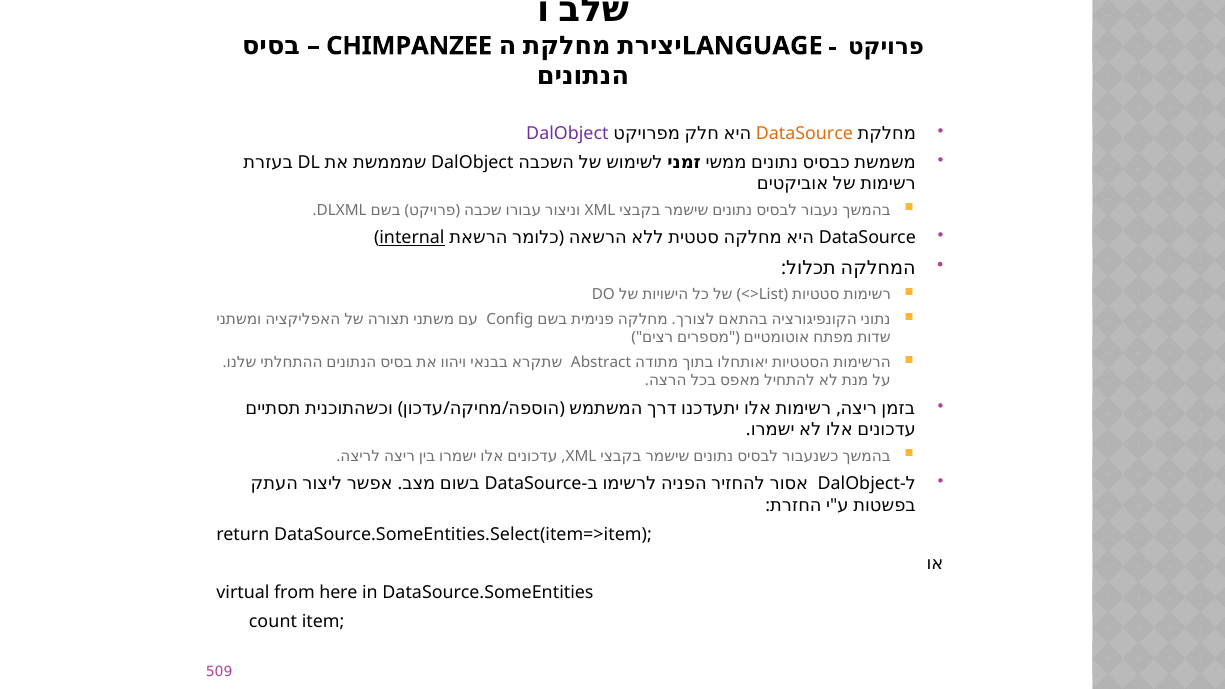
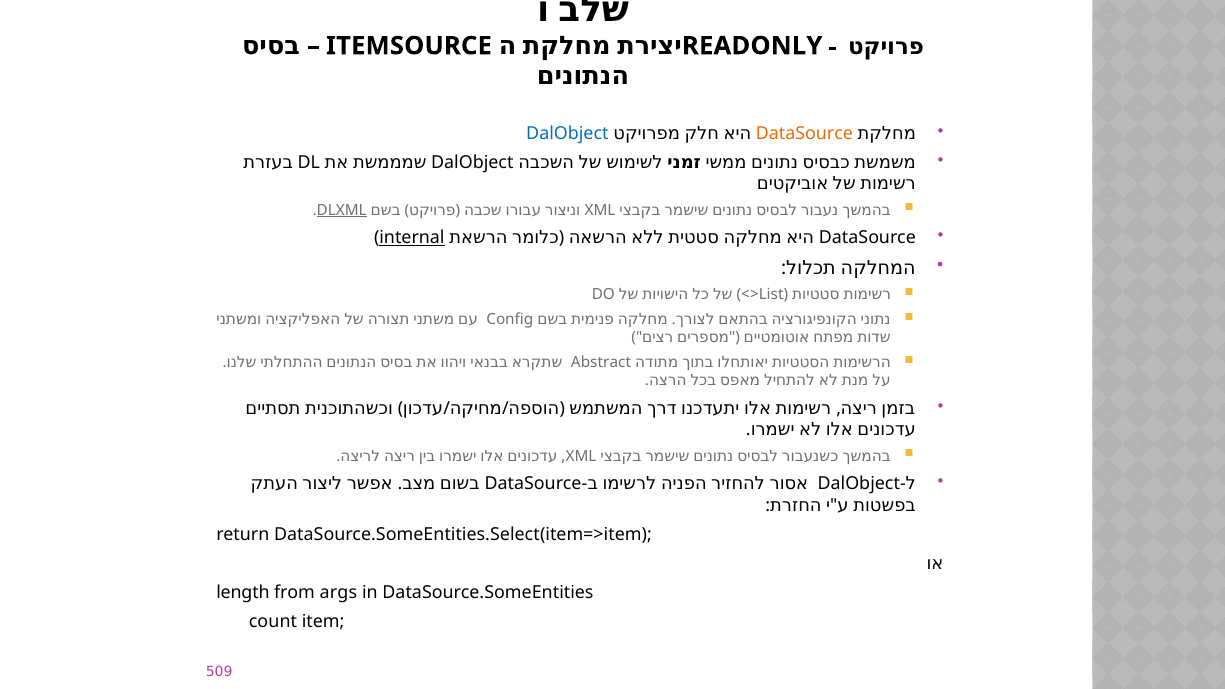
CHIMPANZEE: CHIMPANZEE -> ITEMSOURCE (409, 46)
LANGUAGE: LANGUAGE -> READONLY (752, 46)
DalObject colour: purple -> blue (567, 133)
DLXML underline: none -> present (342, 210)
virtual: virtual -> length (243, 593)
here: here -> args (338, 593)
